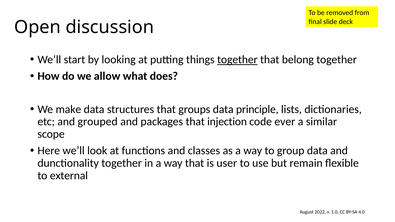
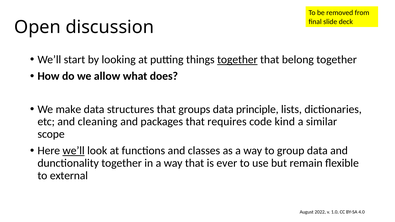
grouped: grouped -> cleaning (98, 122)
injection: injection -> requires (227, 122)
ever: ever -> kind (285, 122)
we’ll underline: none -> present (74, 151)
user: user -> ever (227, 163)
